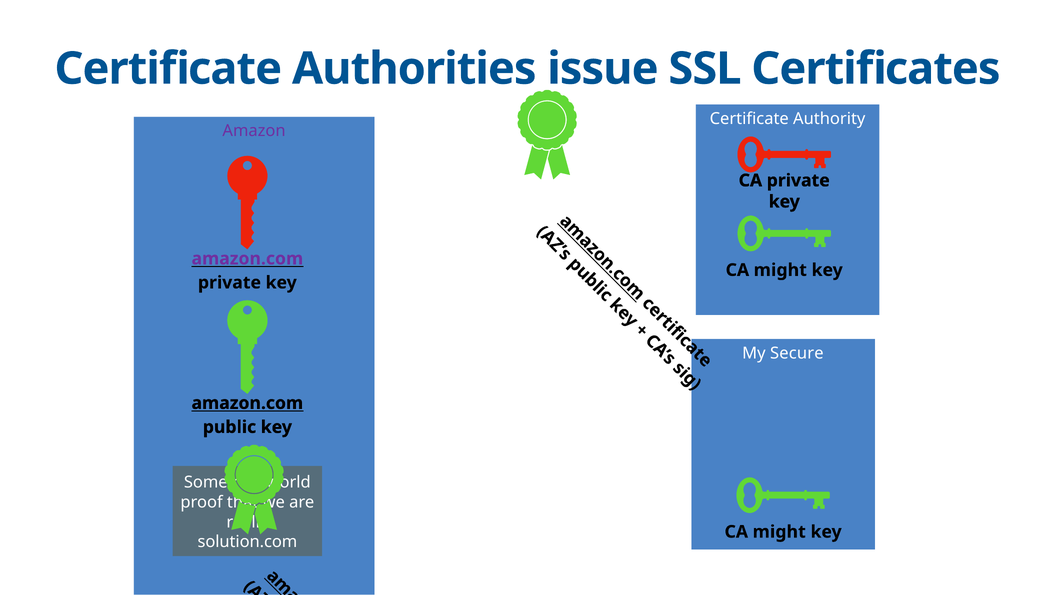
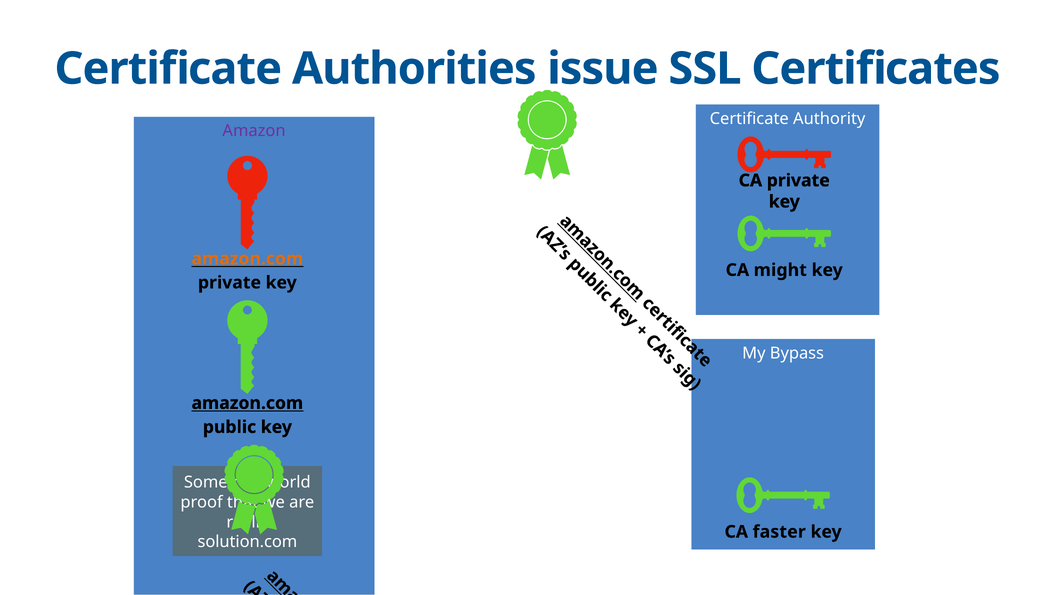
amazon.com colour: purple -> orange (247, 258)
Secure: Secure -> Bypass (797, 353)
might: might -> faster (779, 531)
